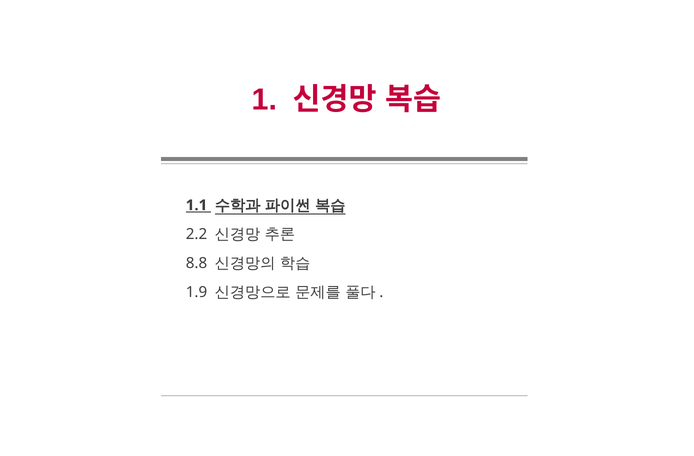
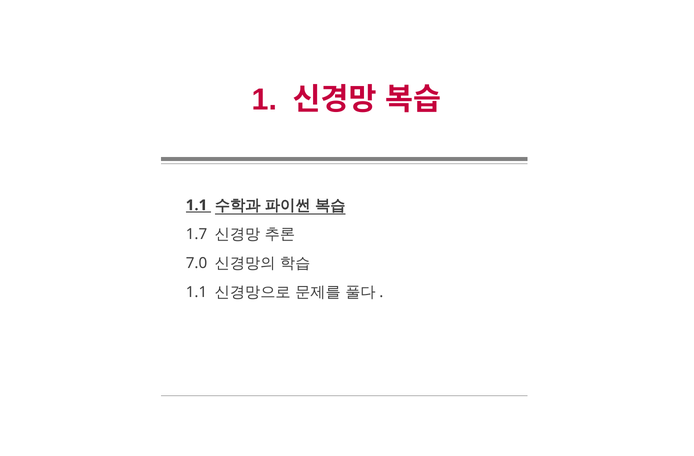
2.2: 2.2 -> 1.7 (196, 234)
8.8: 8.8 -> 7.0 (196, 263)
1.9: 1.9 -> 1.1 (196, 292)
